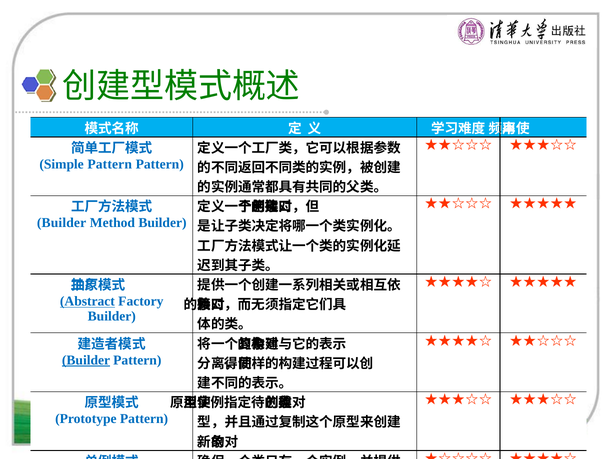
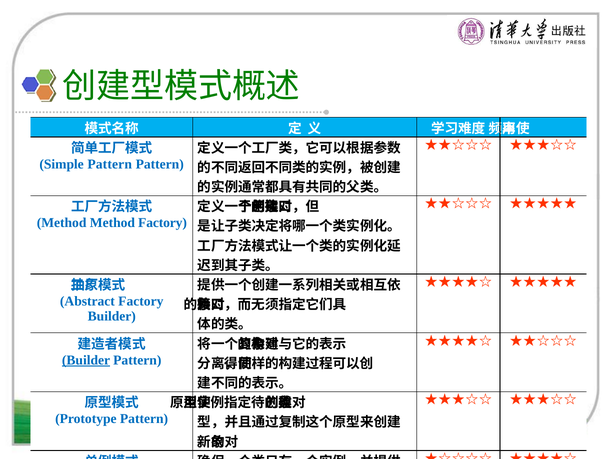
Builder: Builder -> Method (62, 223)
Method Builder: Builder -> Factory (163, 223)
Abstract underline: present -> none (87, 301)
